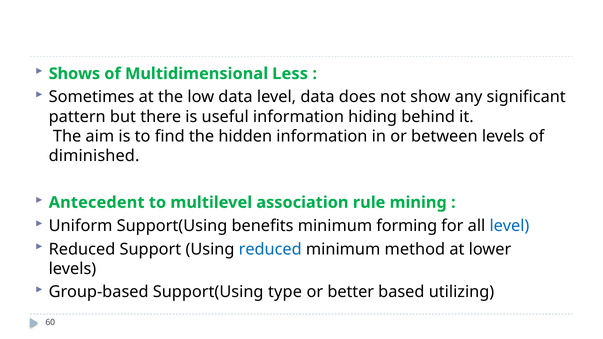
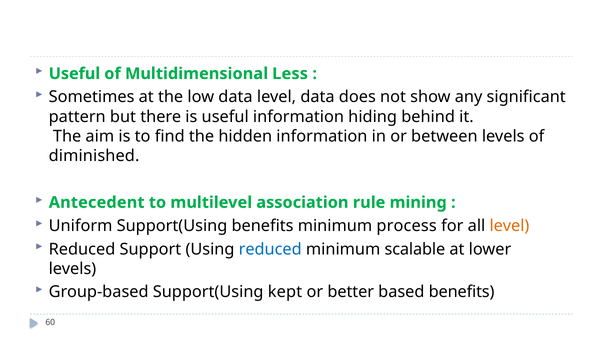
Shows: Shows -> Useful (74, 74)
forming: forming -> process (407, 226)
level colour: blue -> orange (509, 226)
method: method -> scalable (415, 249)
type: type -> kept (285, 292)
based utilizing: utilizing -> benefits (462, 292)
